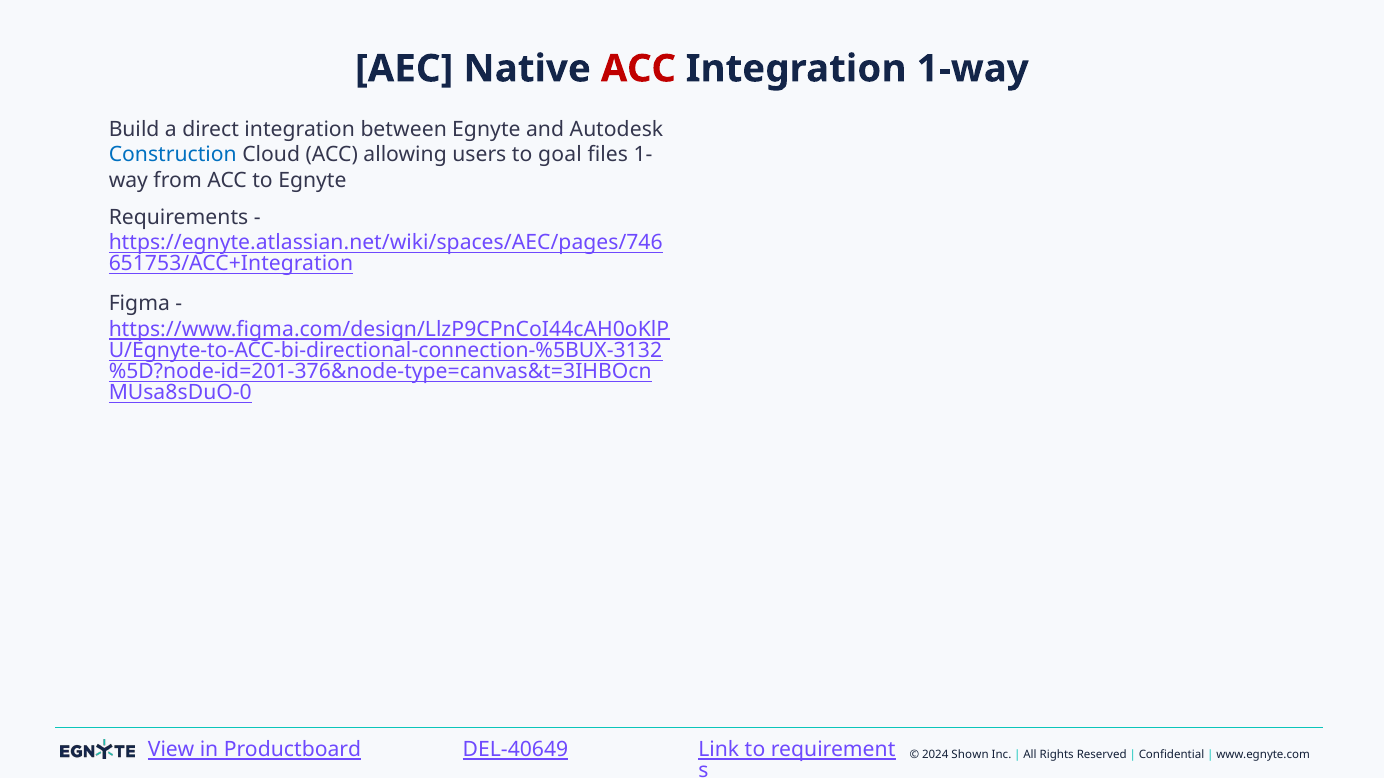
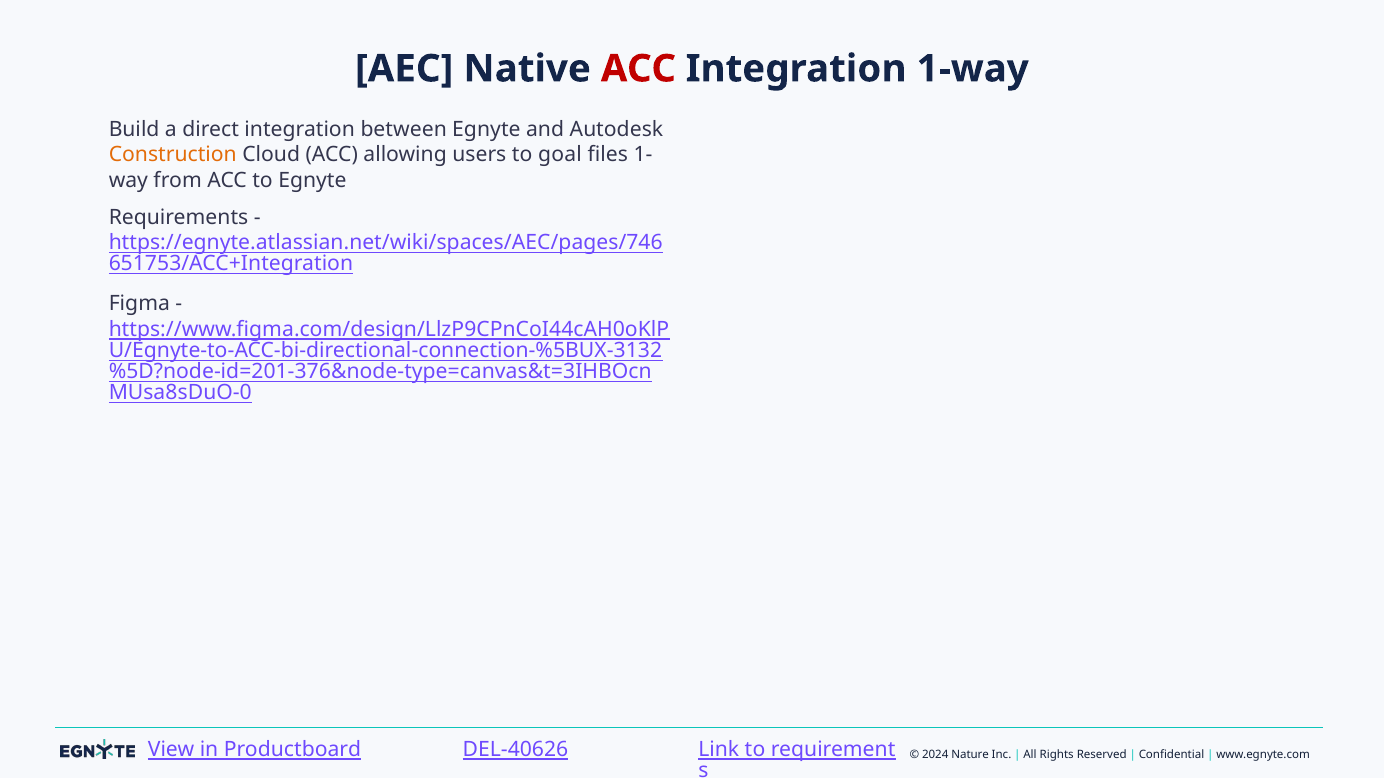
Construction colour: blue -> orange (173, 155)
DEL-40649: DEL-40649 -> DEL-40626 (515, 750)
Shown: Shown -> Nature (970, 755)
